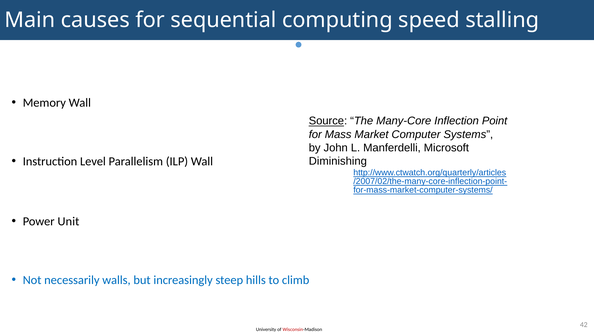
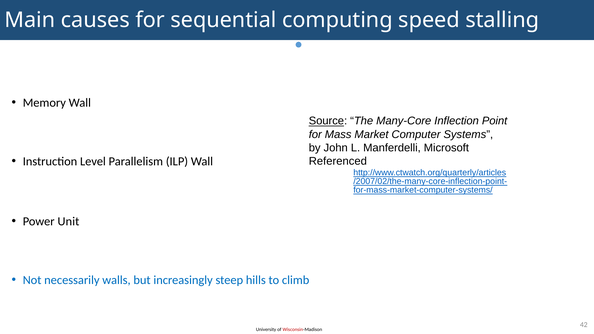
Diminishing: Diminishing -> Referenced (338, 161)
